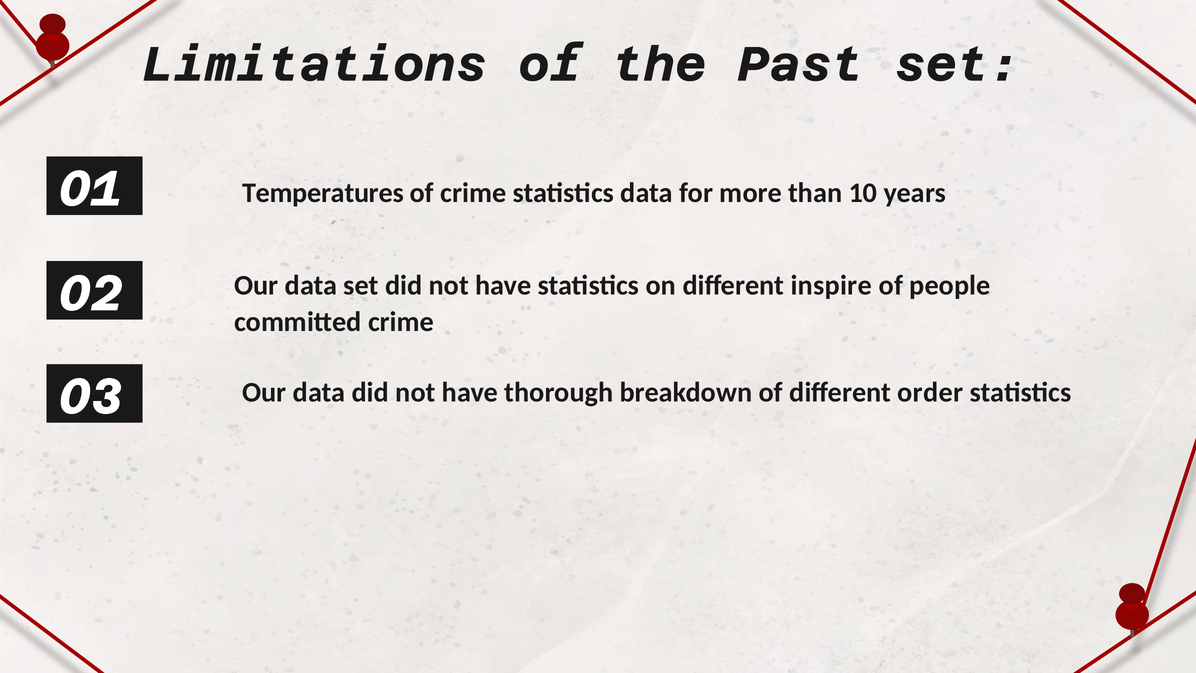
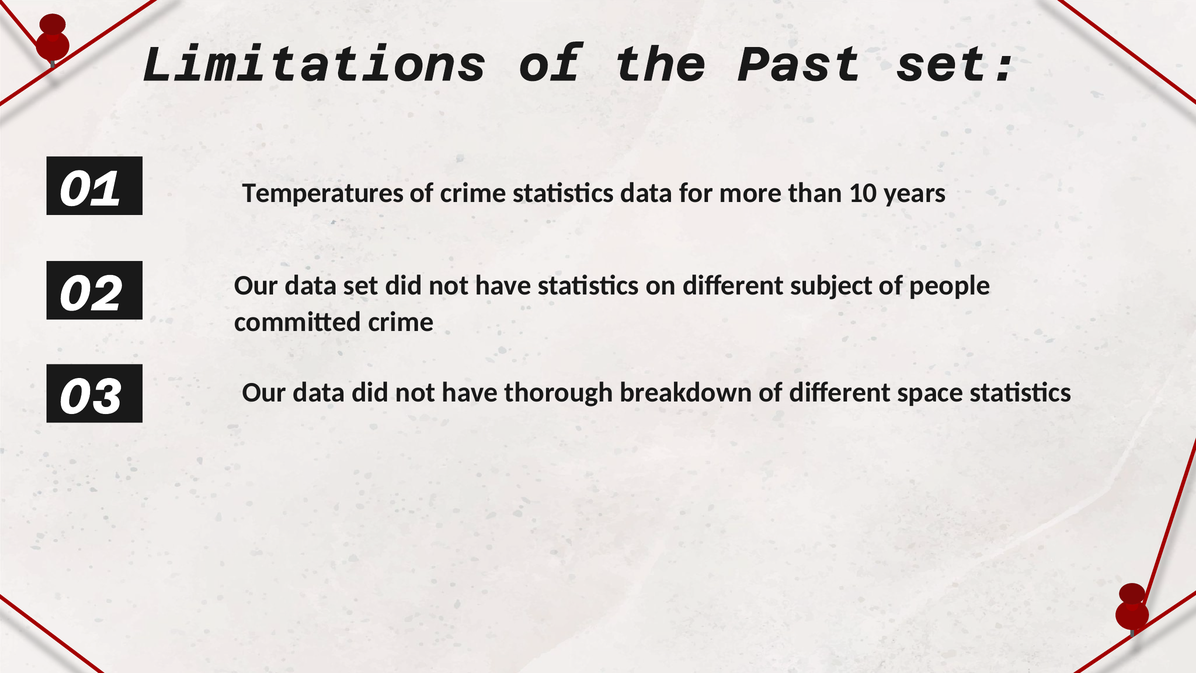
inspire: inspire -> subject (832, 285)
order: order -> space (930, 392)
